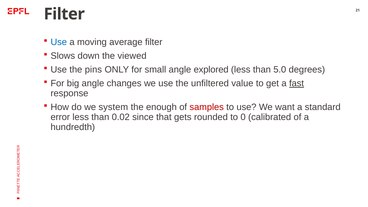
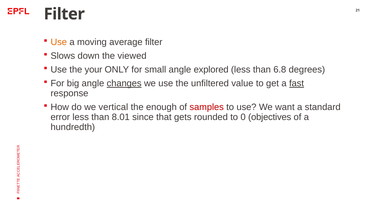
Use colour: blue -> orange (59, 42)
pins: pins -> your (93, 70)
5.0: 5.0 -> 6.8 (280, 70)
changes underline: none -> present (124, 83)
system: system -> vertical (113, 107)
0.02: 0.02 -> 8.01 (121, 117)
calibrated: calibrated -> objectives (270, 117)
